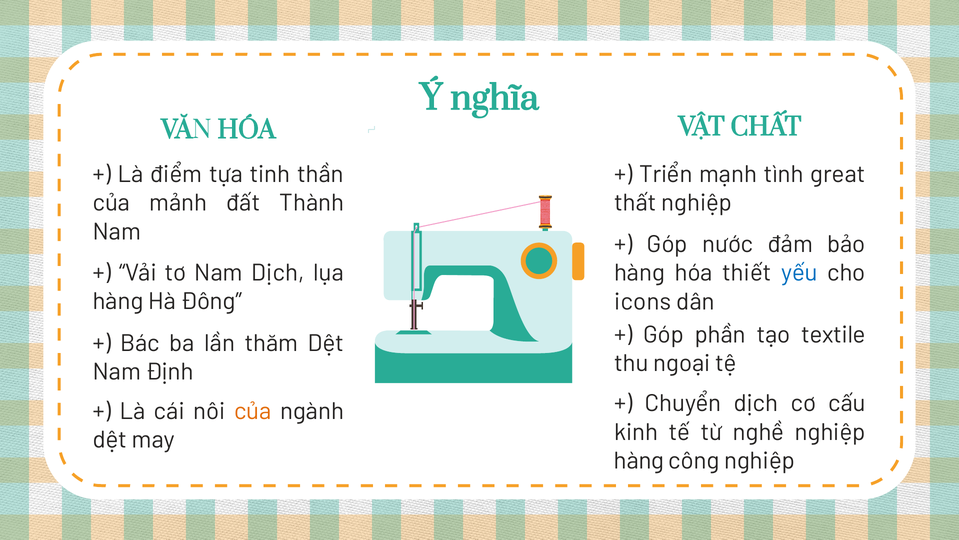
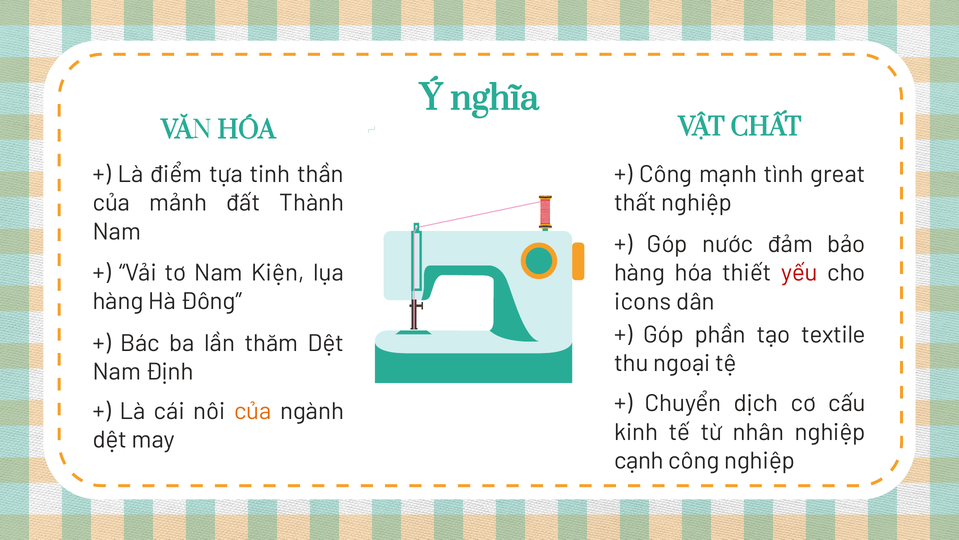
Triển: Triển -> Công (666, 174)
Nam Dịch: Dịch -> Kiện (278, 272)
yếu colour: blue -> red (799, 273)
nghề: nghề -> nhân (758, 432)
hàng: hàng -> cạnh (639, 461)
